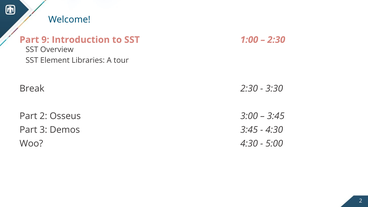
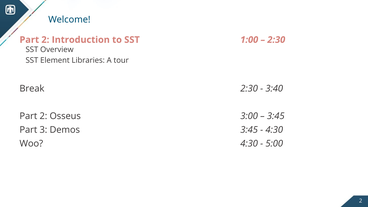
9: 9 -> 2 (45, 40)
3:30: 3:30 -> 3:40 (274, 88)
